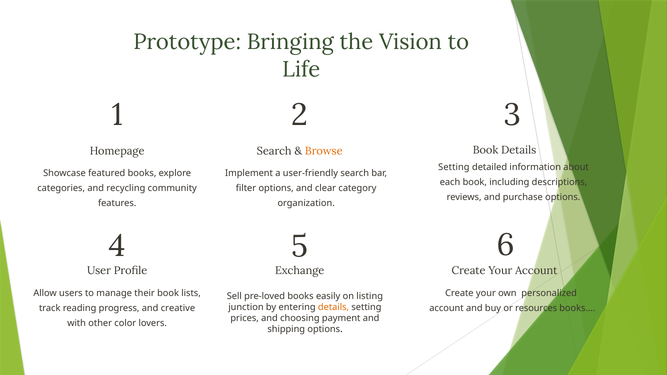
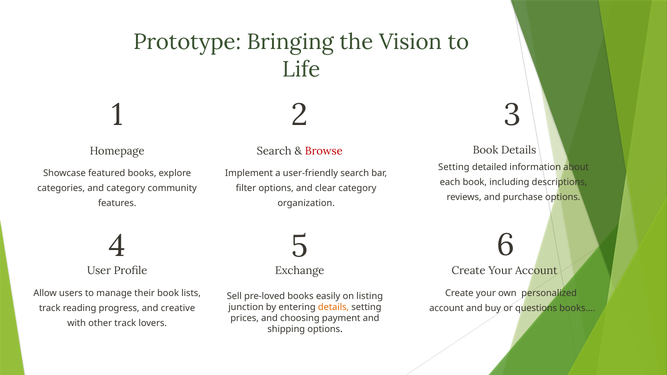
Browse colour: orange -> red (324, 151)
and recycling: recycling -> category (126, 188)
resources: resources -> questions (536, 308)
other color: color -> track (125, 323)
